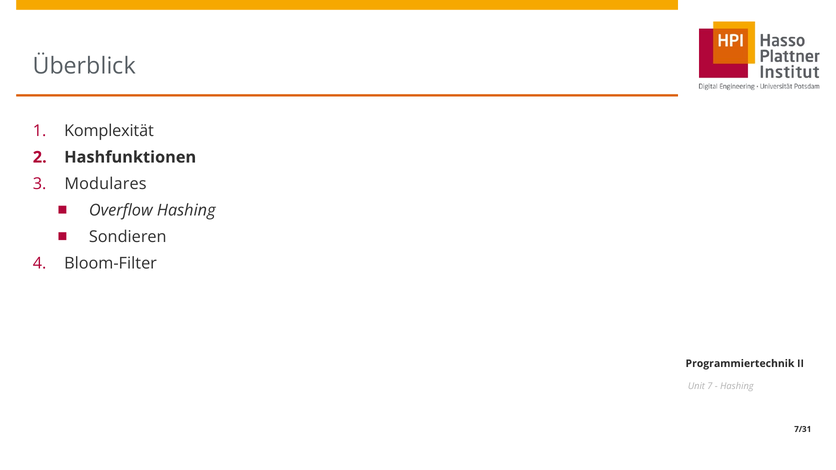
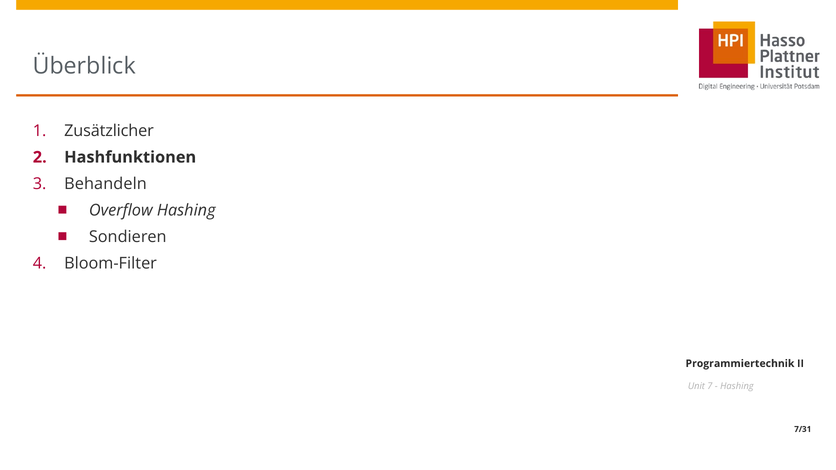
Komplexität: Komplexität -> Zusätzlicher (109, 131)
Modulares: Modulares -> Behandeln (106, 184)
